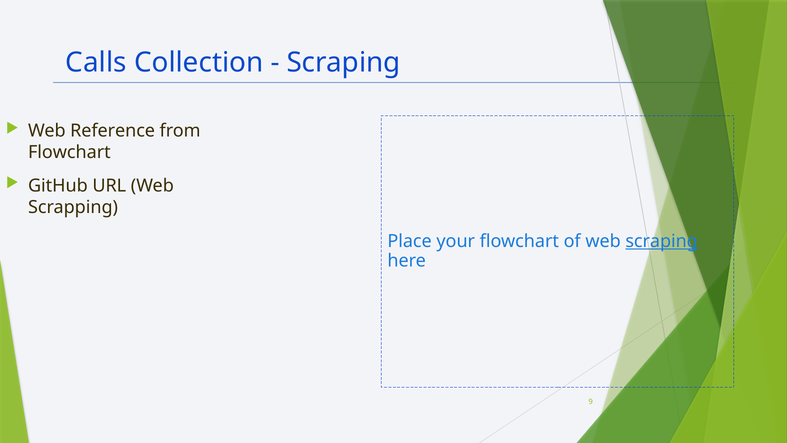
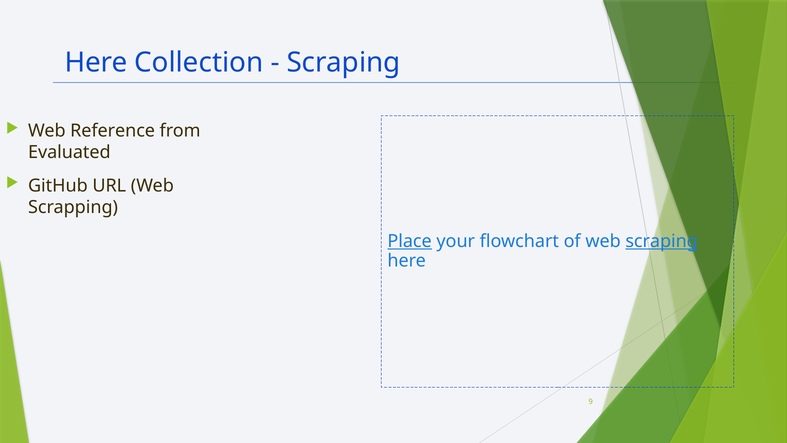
Calls: Calls -> Here (96, 62)
Flowchart: Flowchart -> Evaluated (69, 152)
Place underline: none -> present (410, 241)
